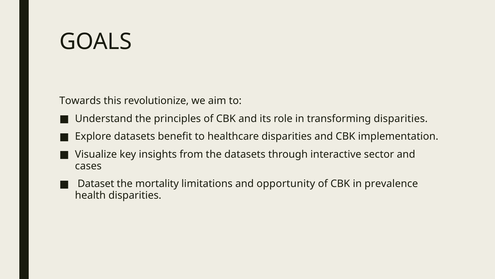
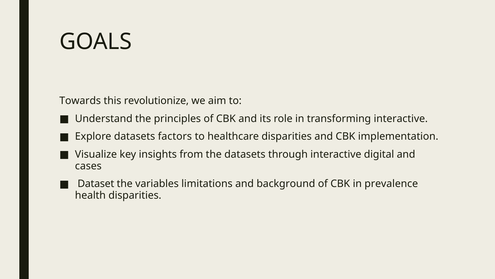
transforming disparities: disparities -> interactive (401, 118)
benefit: benefit -> factors (175, 136)
sector: sector -> digital (379, 154)
mortality: mortality -> variables (157, 184)
opportunity: opportunity -> background (286, 184)
